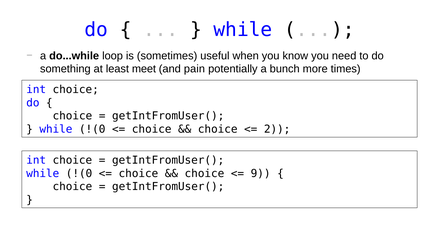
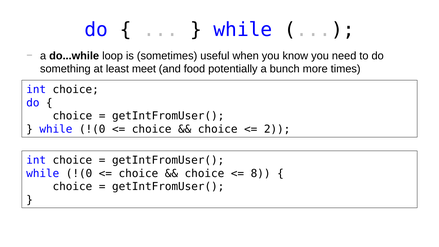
pain: pain -> food (194, 69)
9: 9 -> 8 (261, 173)
